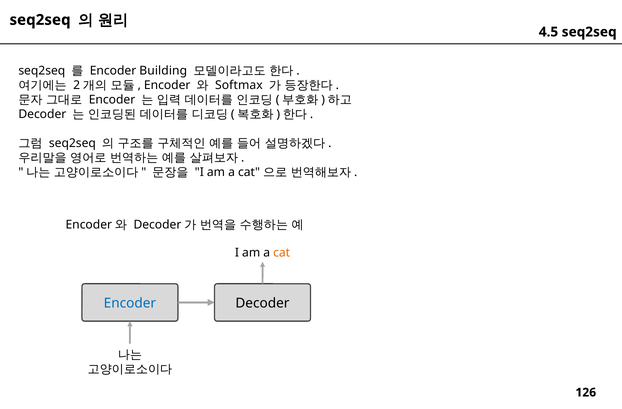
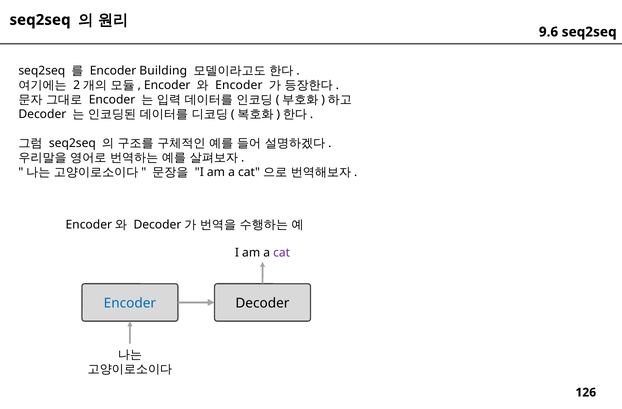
4.5: 4.5 -> 9.6 (549, 32)
Softmax: Softmax -> Encoder (239, 85)
cat colour: orange -> purple (282, 252)
